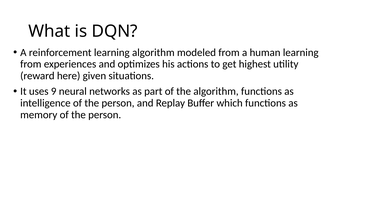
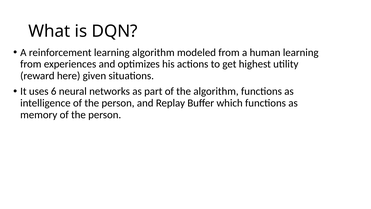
9: 9 -> 6 (54, 91)
